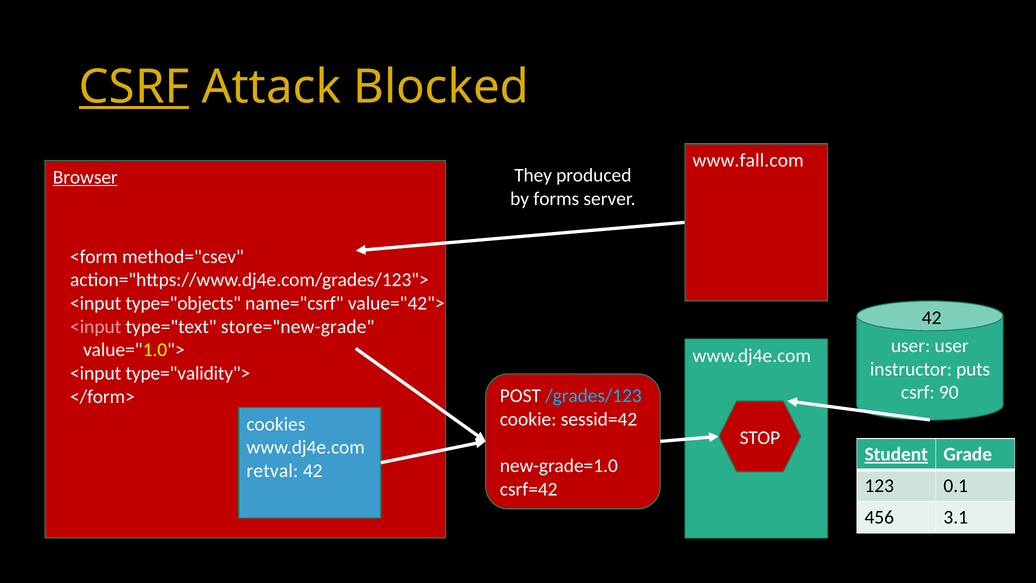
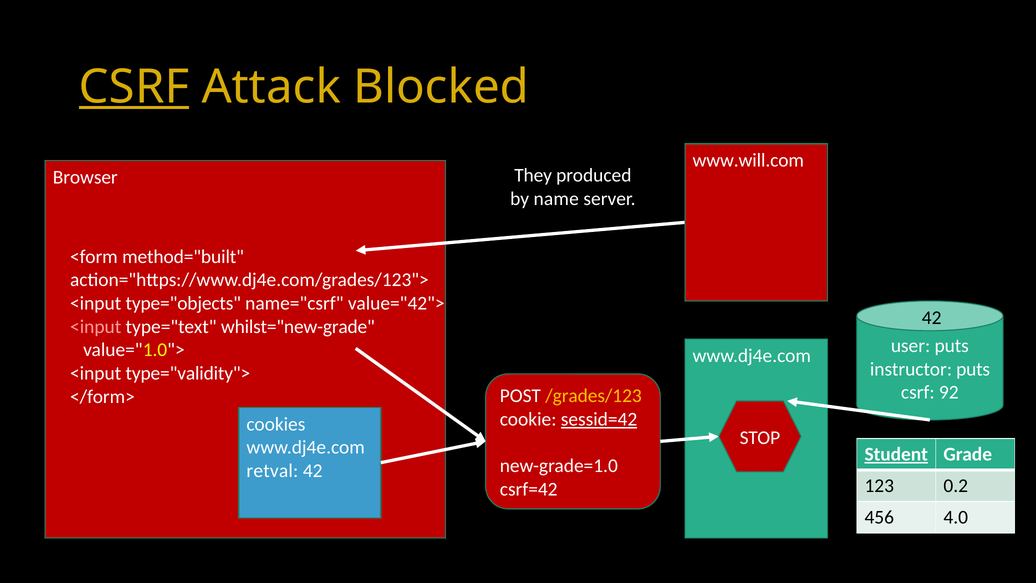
www.fall.com: www.fall.com -> www.will.com (748, 160)
Browser underline: present -> none (85, 177)
forms: forms -> name (556, 199)
method="csev: method="csev -> method="built (183, 257)
store="new-grade: store="new-grade -> whilst="new-grade (298, 327)
user user: user -> puts (952, 346)
90: 90 -> 92 (949, 392)
/grades/123 colour: light blue -> yellow (594, 396)
sessid=42 underline: none -> present (599, 419)
0.1: 0.1 -> 0.2 (956, 486)
3.1: 3.1 -> 4.0 (956, 517)
